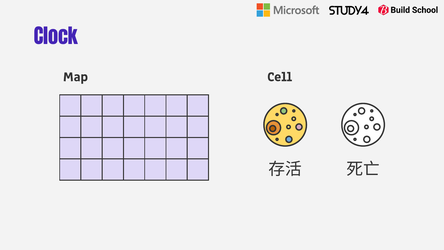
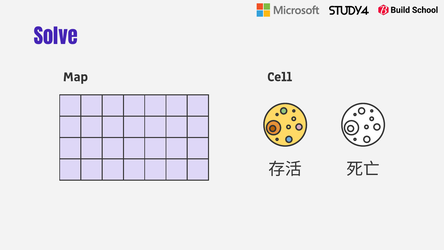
Clock: Clock -> Solve (56, 37)
